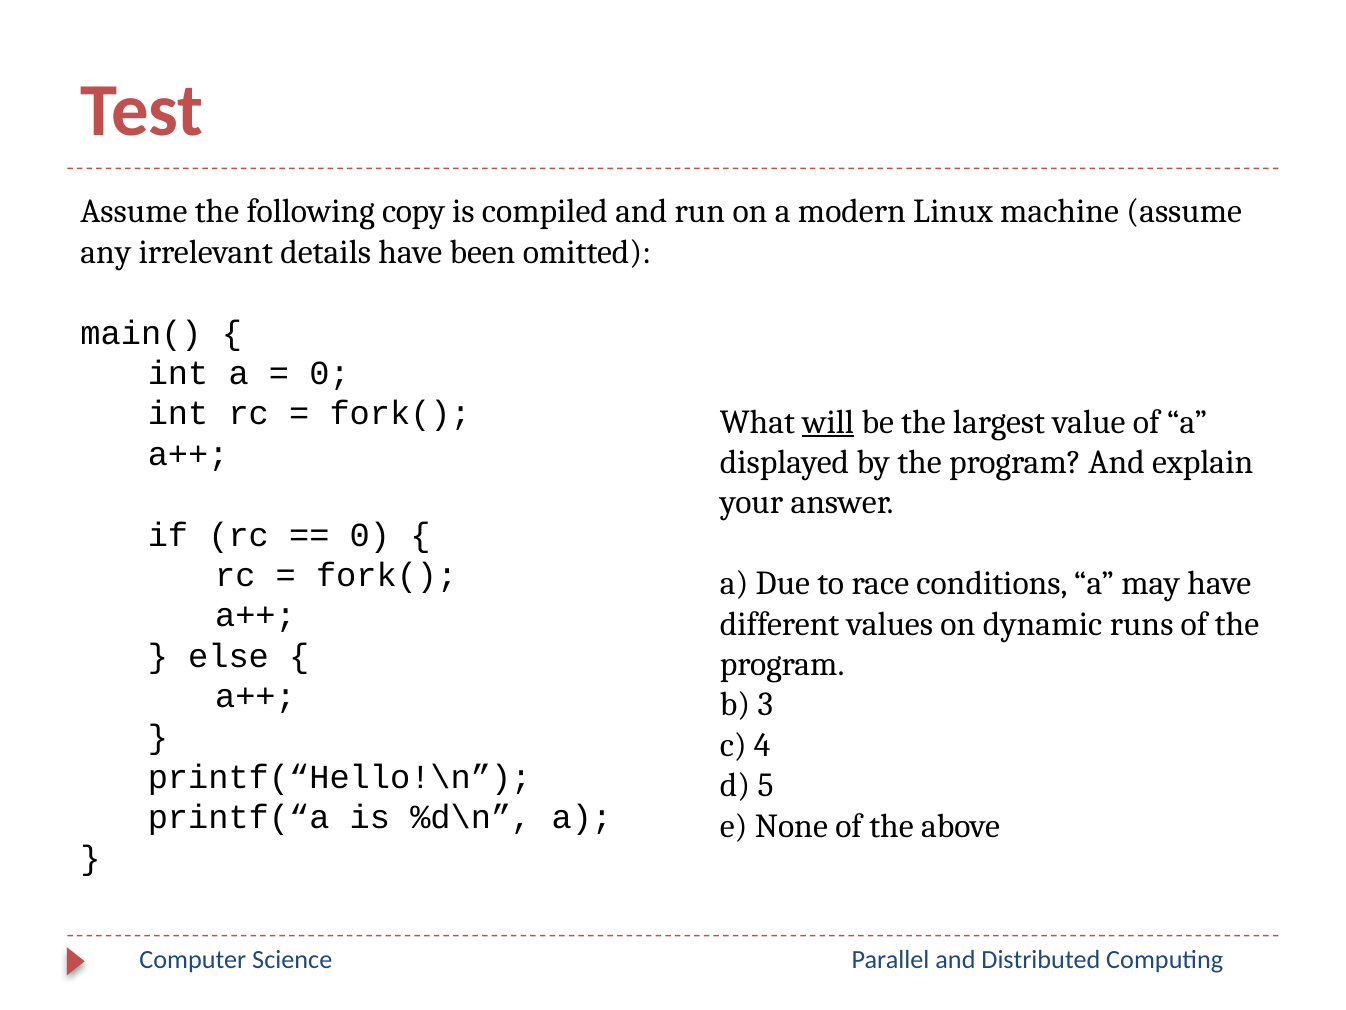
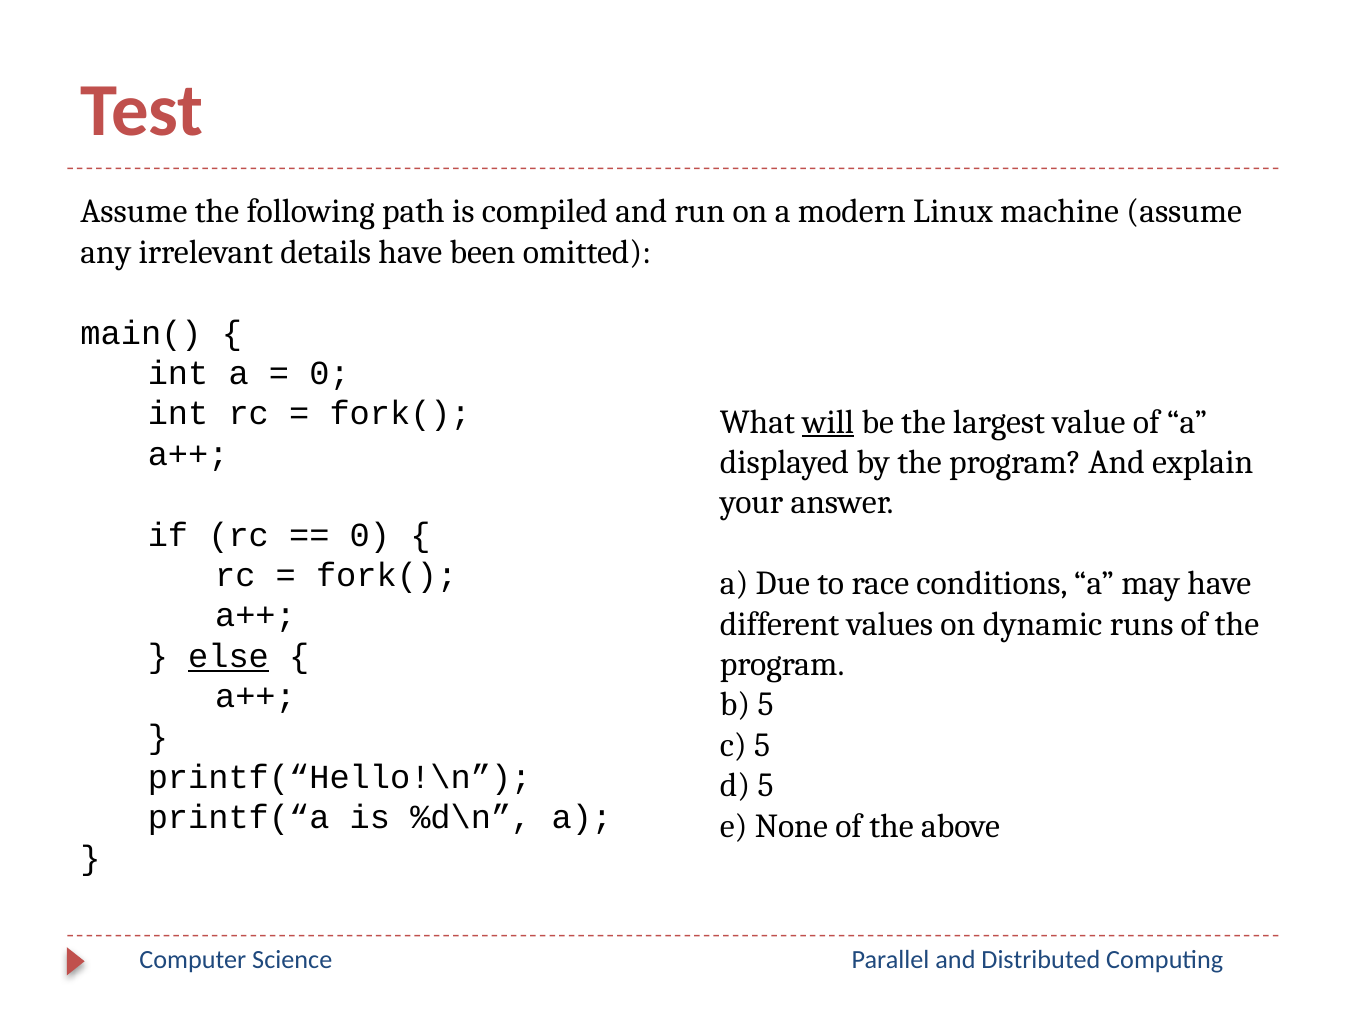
copy: copy -> path (413, 212)
else underline: none -> present (229, 656)
b 3: 3 -> 5 (766, 704)
c 4: 4 -> 5 (762, 745)
